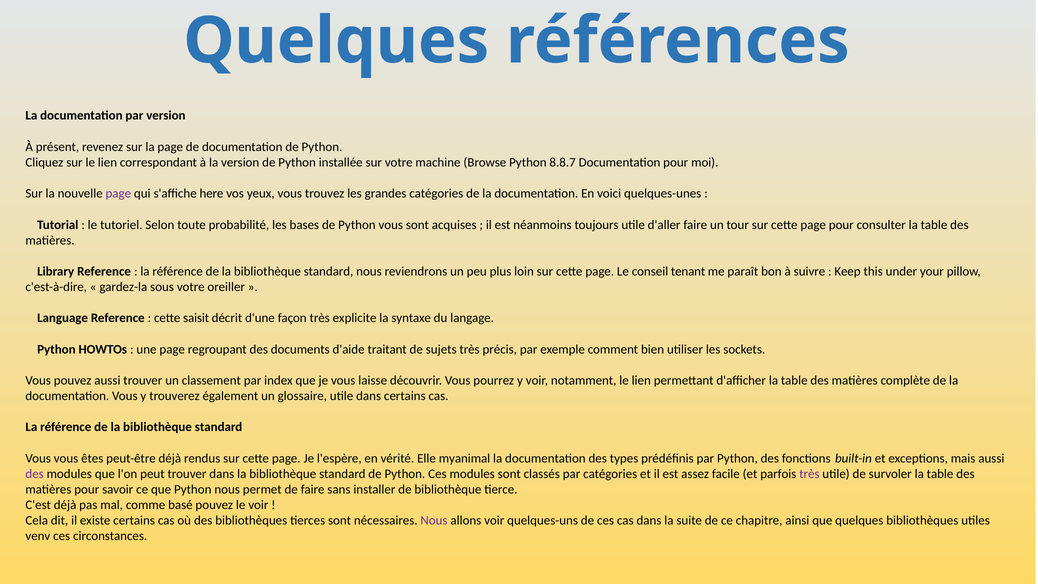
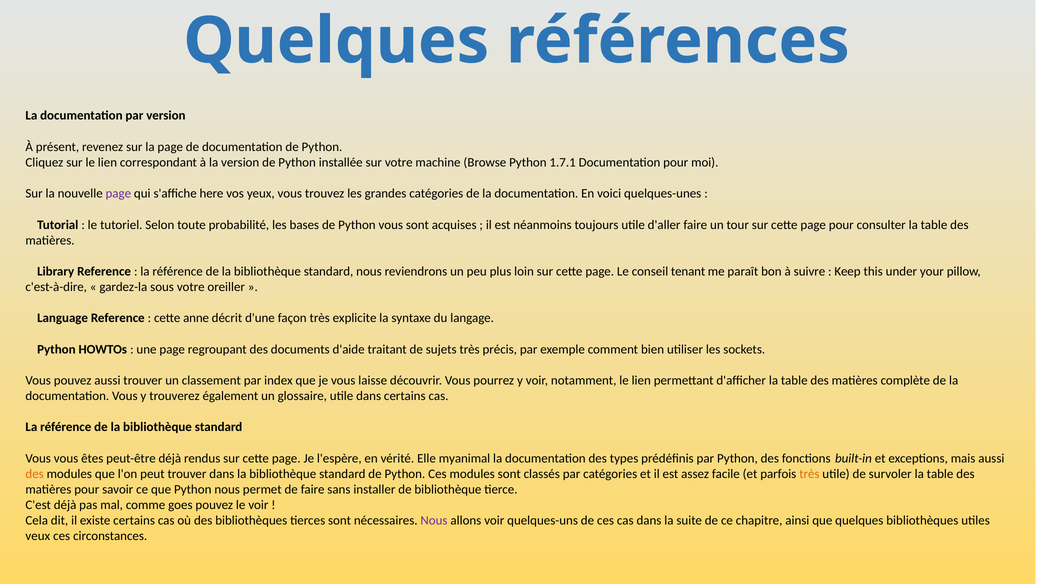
8.8.7: 8.8.7 -> 1.7.1 (563, 162)
saisit: saisit -> anne (196, 318)
des colour: purple -> orange (35, 474)
très colour: purple -> orange (809, 474)
basé: basé -> goes (180, 505)
venv: venv -> veux (38, 536)
